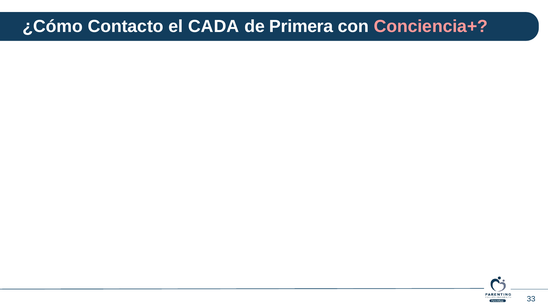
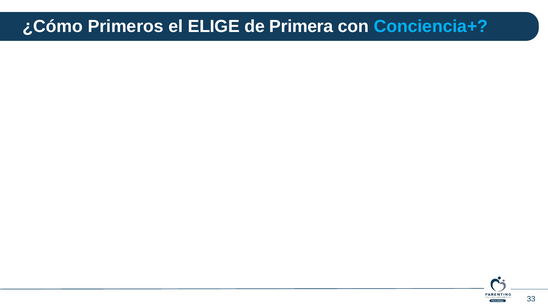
Contacto: Contacto -> Primeros (126, 26)
CADA: CADA -> ELIGE (214, 26)
Conciencia+ colour: pink -> light blue (431, 26)
